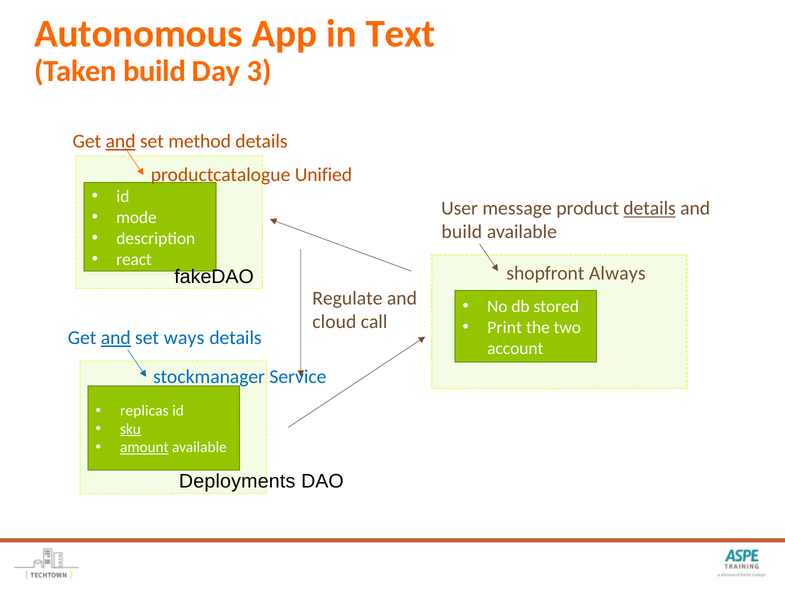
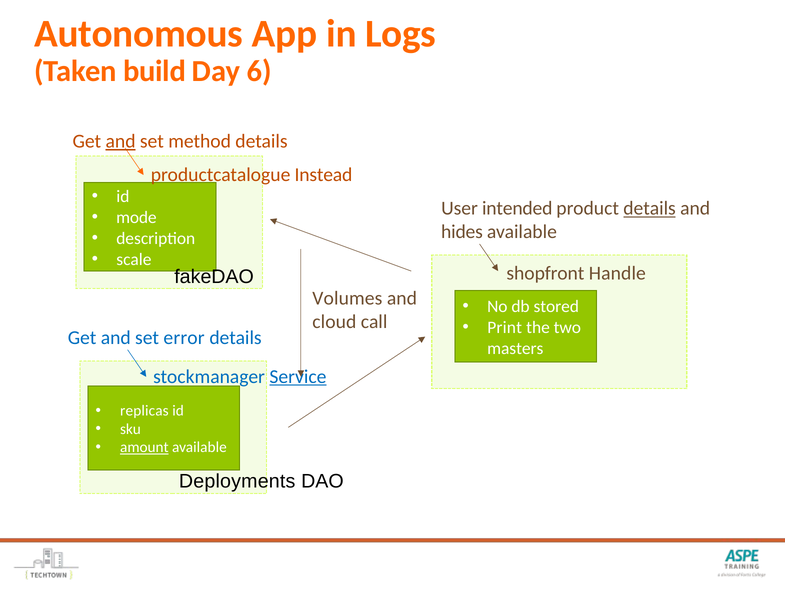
Text: Text -> Logs (401, 34)
3: 3 -> 6 (259, 71)
Unified: Unified -> Instead (323, 175)
message: message -> intended (517, 208)
build: build -> hides (462, 232)
react: react -> scale (134, 259)
Always: Always -> Handle (617, 273)
Regulate: Regulate -> Volumes (347, 298)
and underline: present -> none (116, 338)
ways: ways -> error (184, 338)
account: account -> masters (515, 348)
Service underline: none -> present (298, 376)
sku underline: present -> none (130, 429)
